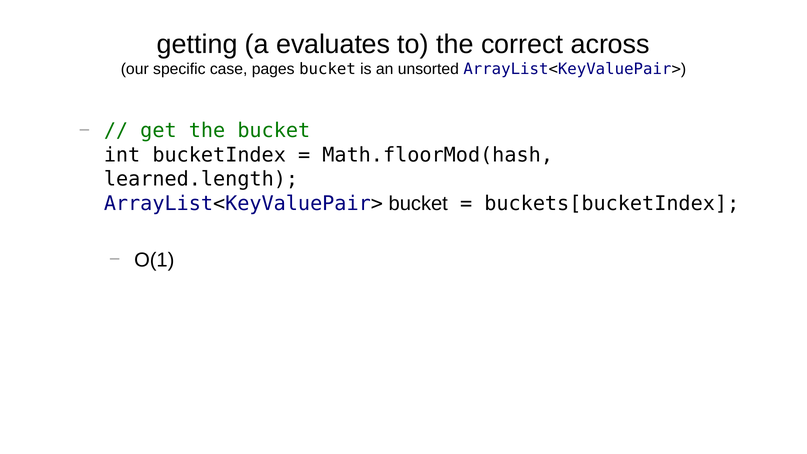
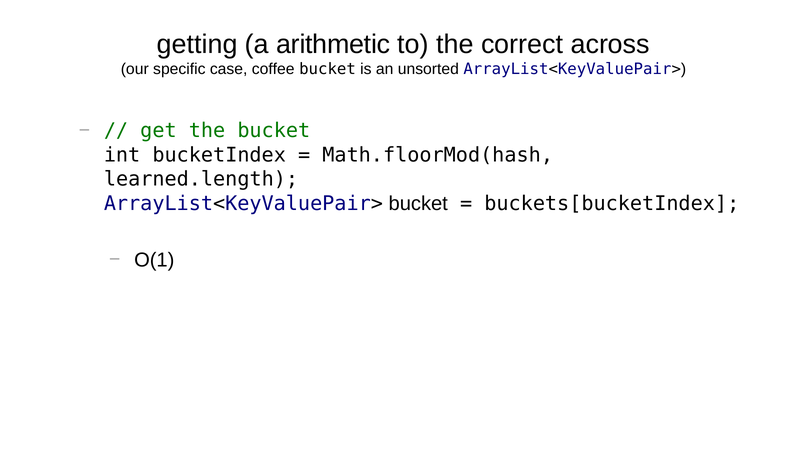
evaluates: evaluates -> arithmetic (333, 45)
pages: pages -> coffee (273, 69)
